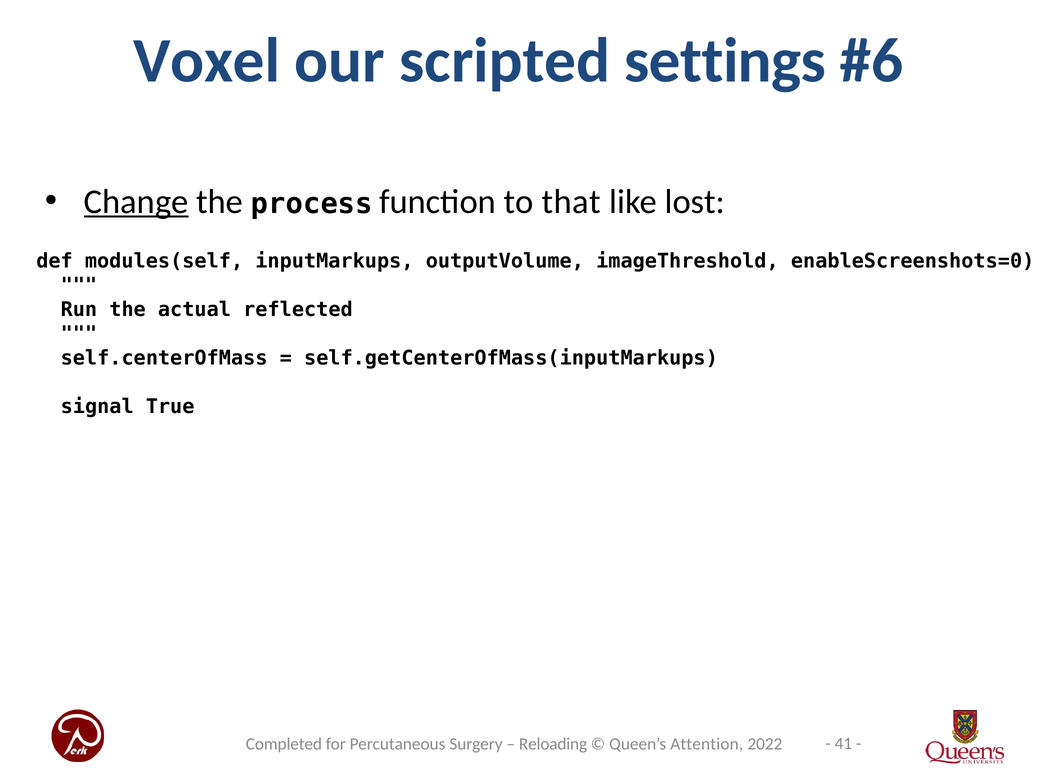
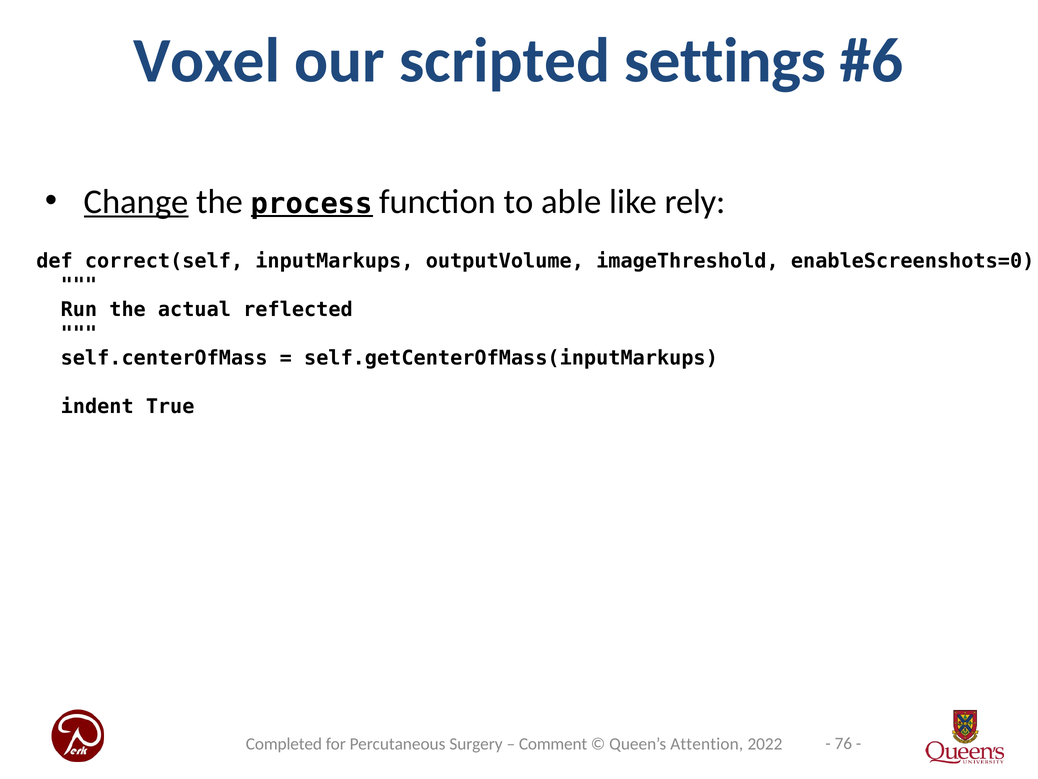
process underline: none -> present (312, 204)
that: that -> able (571, 202)
lost: lost -> rely (695, 202)
modules(self: modules(self -> correct(self (164, 261)
signal: signal -> indent (97, 406)
41: 41 -> 76 (843, 743)
Reloading: Reloading -> Comment (553, 743)
